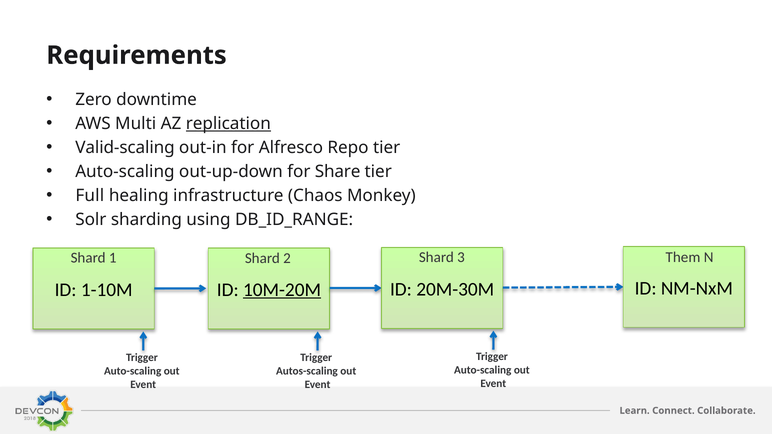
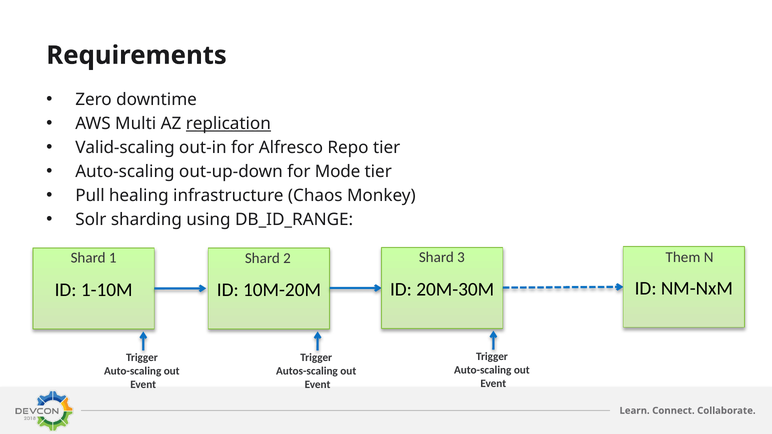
Share: Share -> Mode (338, 172)
Full: Full -> Pull (90, 196)
10M-20M underline: present -> none (282, 290)
